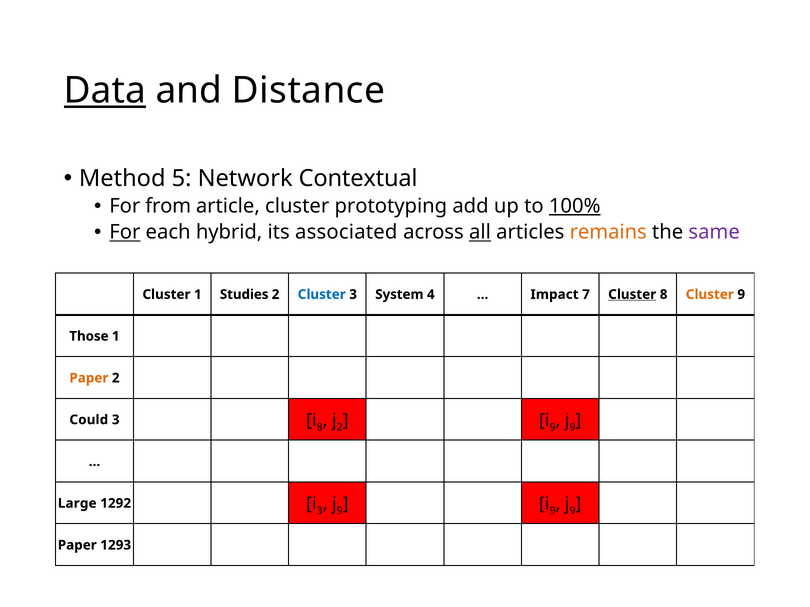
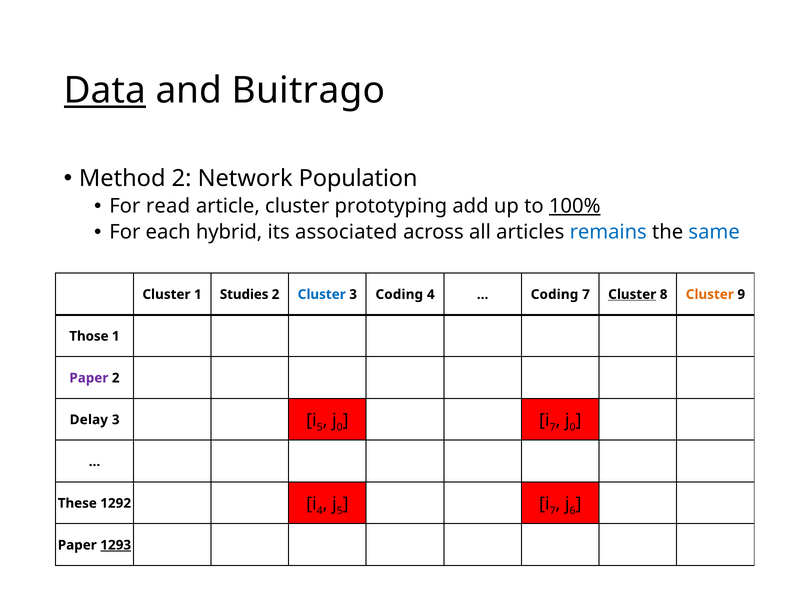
Distance: Distance -> Buitrago (308, 91)
Method 5: 5 -> 2 (182, 178)
Contextual: Contextual -> Population (358, 178)
from: from -> read (168, 206)
For underline: present -> none (125, 232)
all underline: present -> none (480, 232)
remains colour: orange -> blue (608, 232)
same colour: purple -> blue (714, 232)
3 System: System -> Coding (399, 295)
Impact: Impact -> Coding (555, 295)
Paper colour: orange -> purple (89, 378)
Could: Could -> Delay (89, 420)
8: 8 -> 5 (320, 428)
2: 2 -> 0 (340, 428)
9: 9 -> 7 (553, 428)
9: 9 -> 0 (573, 428)
Large: Large -> These (77, 504)
3: 3 -> 4 (320, 511)
9: 9 -> 5 (340, 511)
9: 9 -> 7 (553, 511)
9: 9 -> 6 (573, 511)
1293 underline: none -> present (116, 546)
